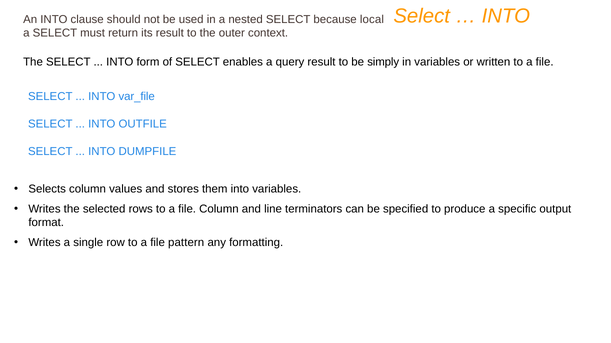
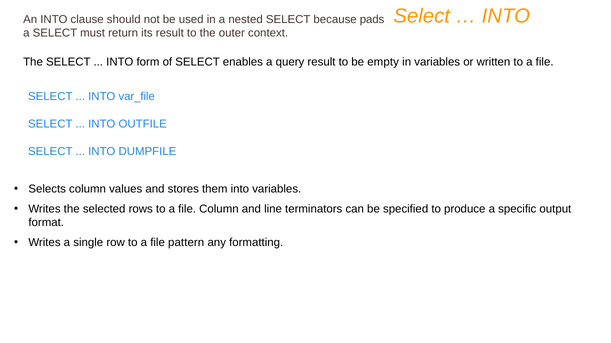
local: local -> pads (372, 20)
simply: simply -> empty (383, 62)
